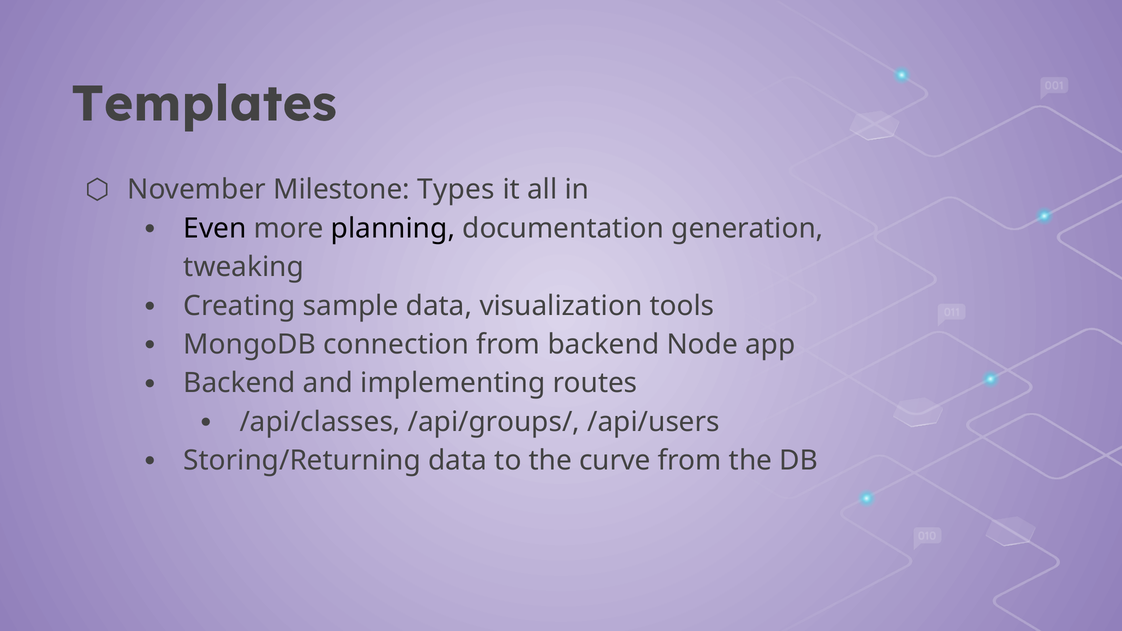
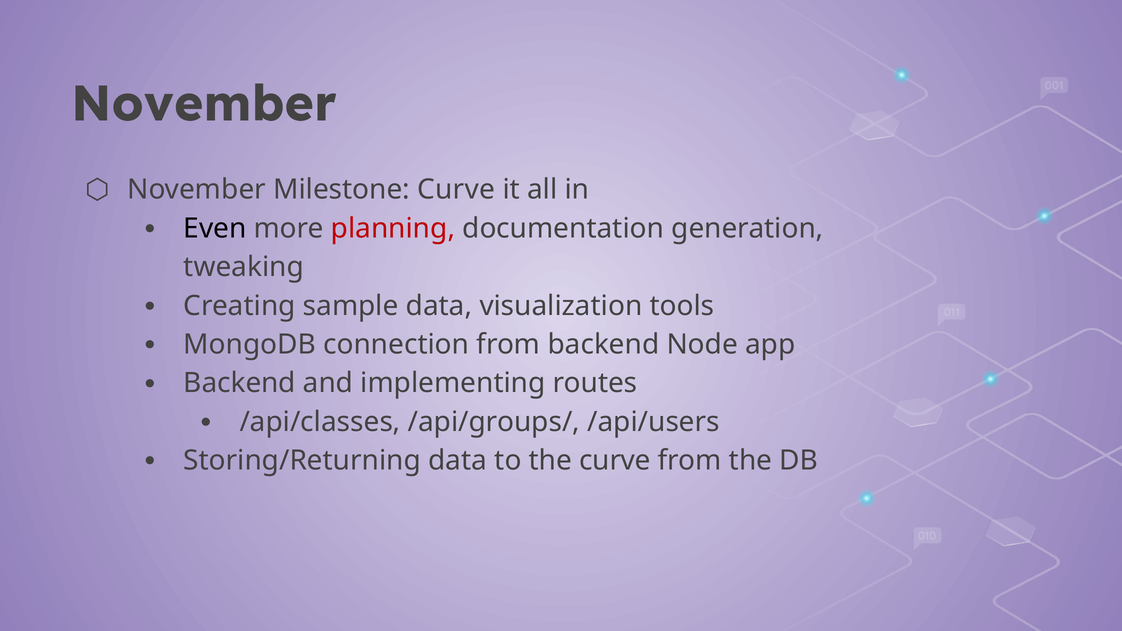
Templates: Templates -> November (204, 104)
Milestone Types: Types -> Curve (456, 190)
planning colour: black -> red (393, 228)
